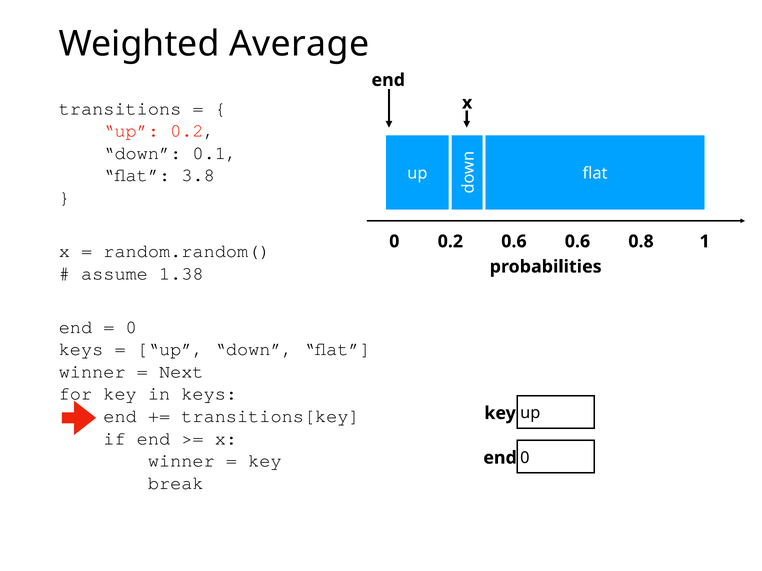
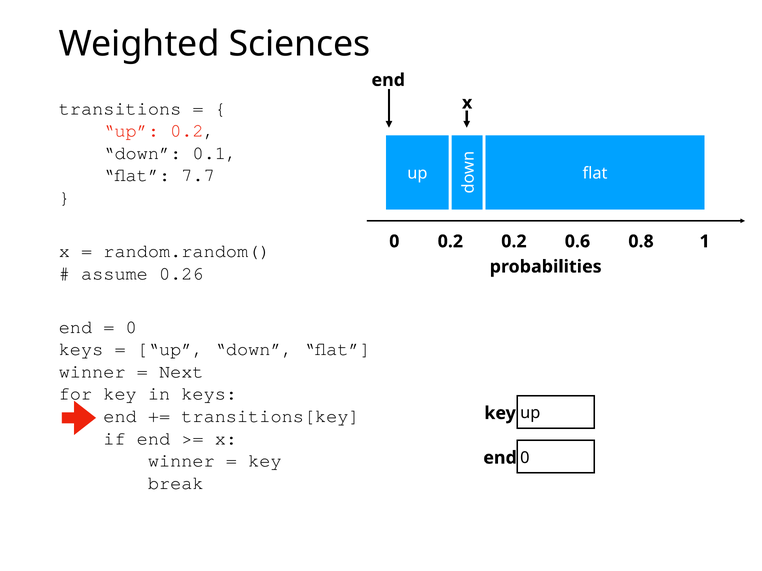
Average: Average -> Sciences (300, 44)
3.8: 3.8 -> 7.7 (198, 175)
0.2 0.6: 0.6 -> 0.2 (514, 242)
1.38: 1.38 -> 0.26 (181, 274)
